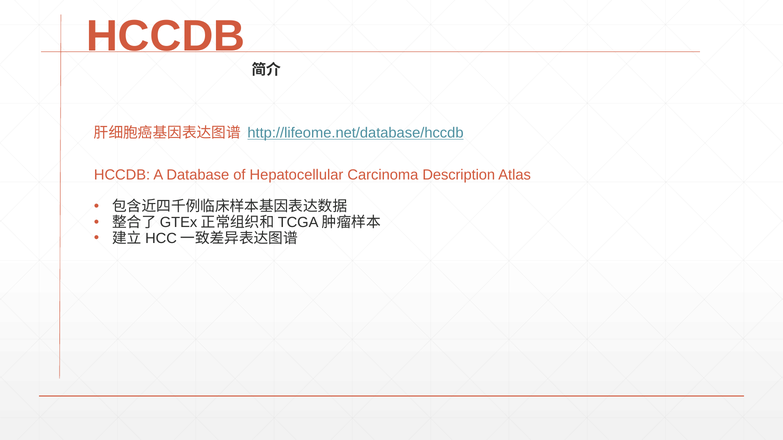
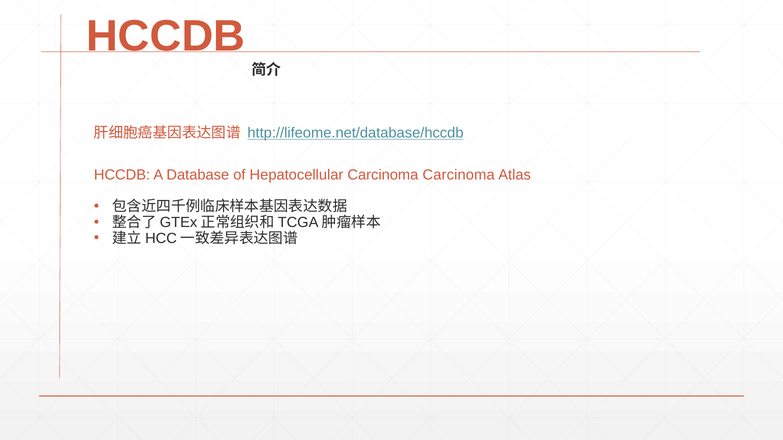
Carcinoma Description: Description -> Carcinoma (459, 175)
